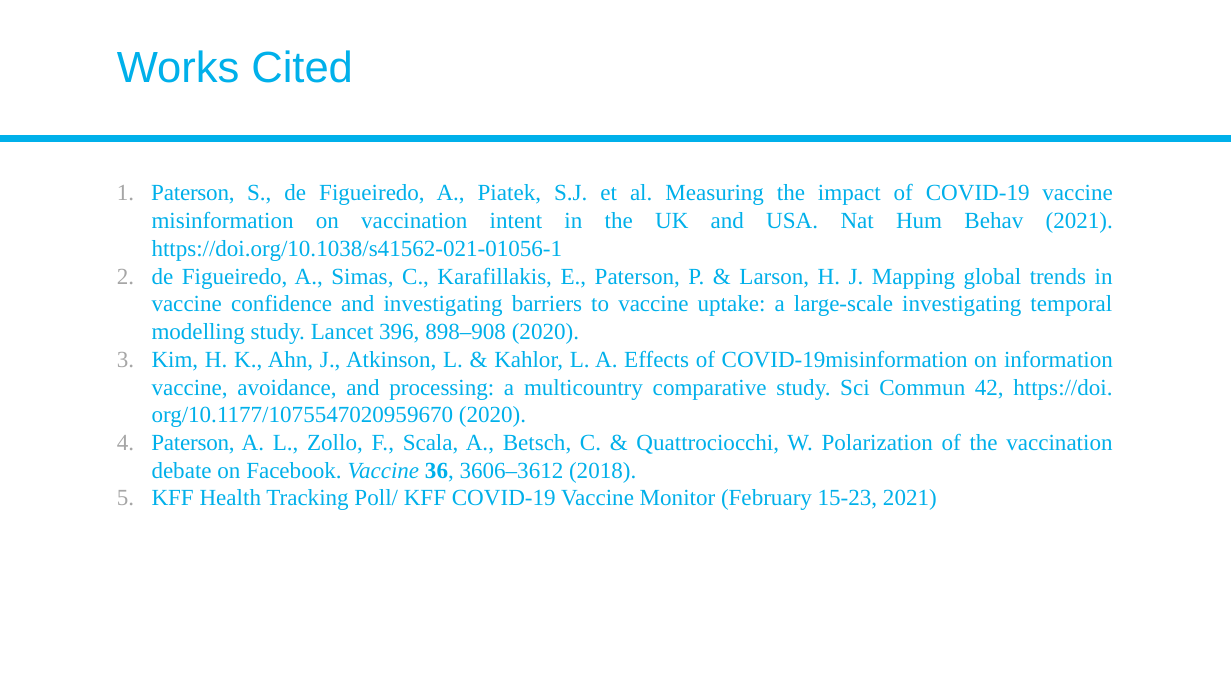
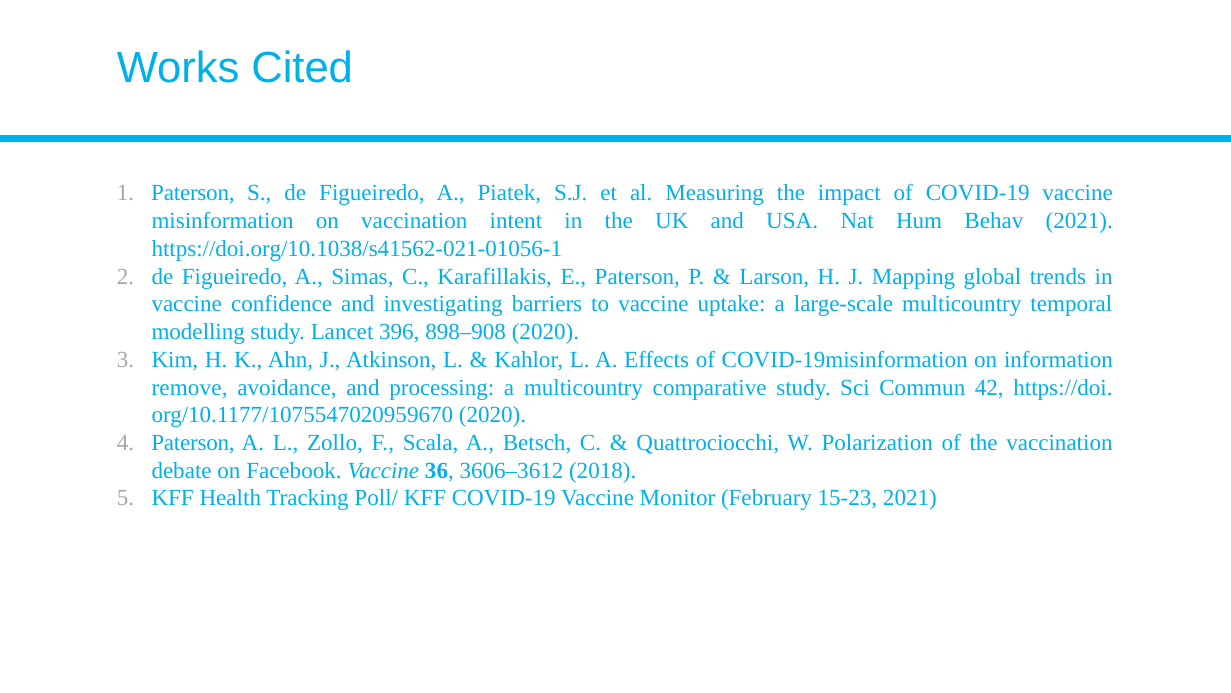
large-scale investigating: investigating -> multicountry (962, 304)
vaccine: vaccine -> remove (190, 387)
